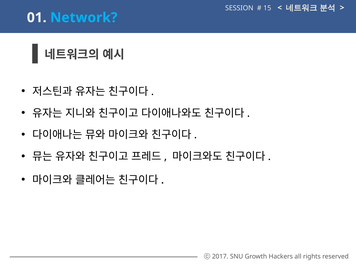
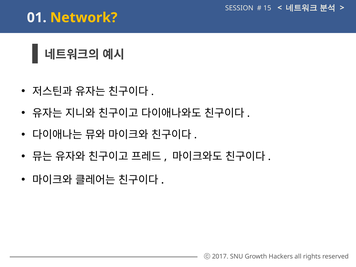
Network colour: light blue -> yellow (84, 18)
